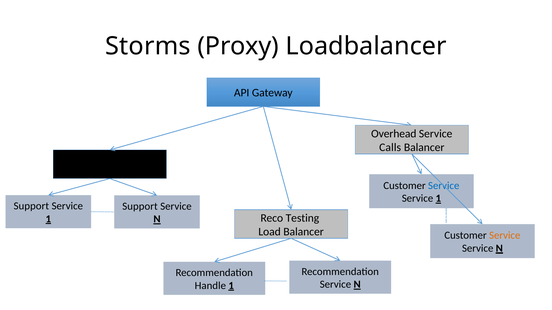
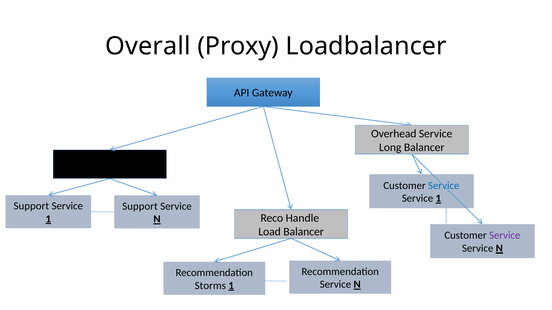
Storms: Storms -> Overall (148, 46)
Calls: Calls -> Long (390, 148)
Testing: Testing -> Handle (302, 218)
Service colour: orange -> purple (505, 236)
Handle: Handle -> Storms (210, 286)
